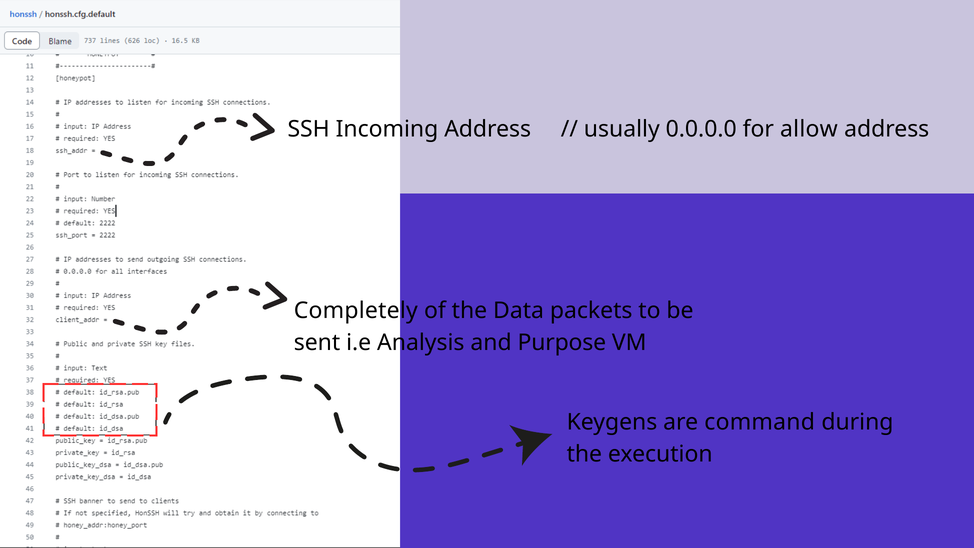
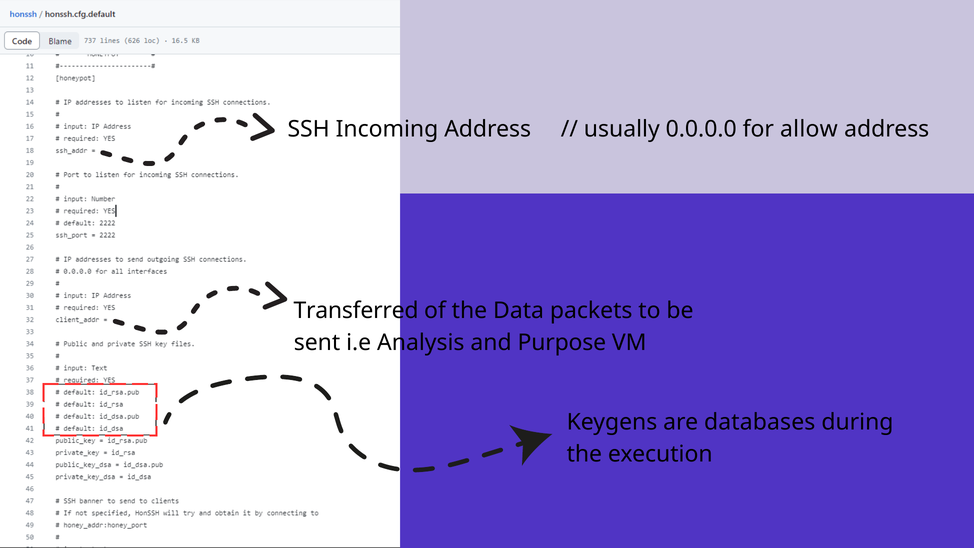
Completely: Completely -> Transferred (356, 311)
command: command -> databases (760, 422)
